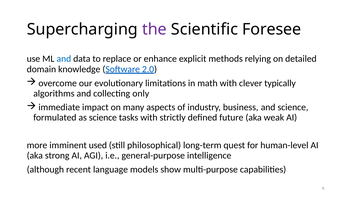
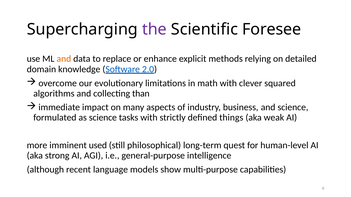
and colour: blue -> orange (64, 59)
typically: typically -> squared (280, 83)
only: only -> than (141, 94)
future: future -> things (231, 118)
